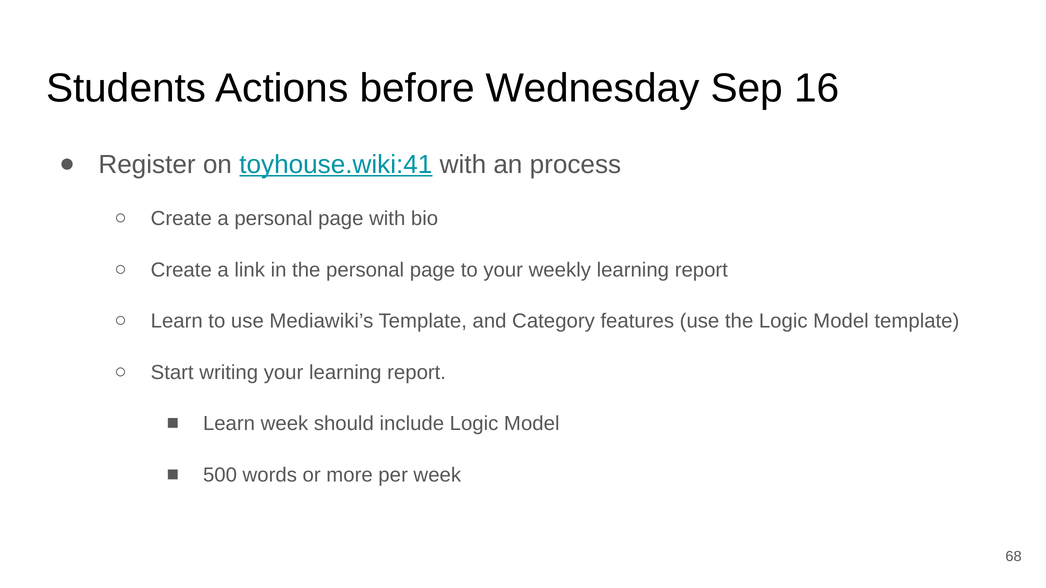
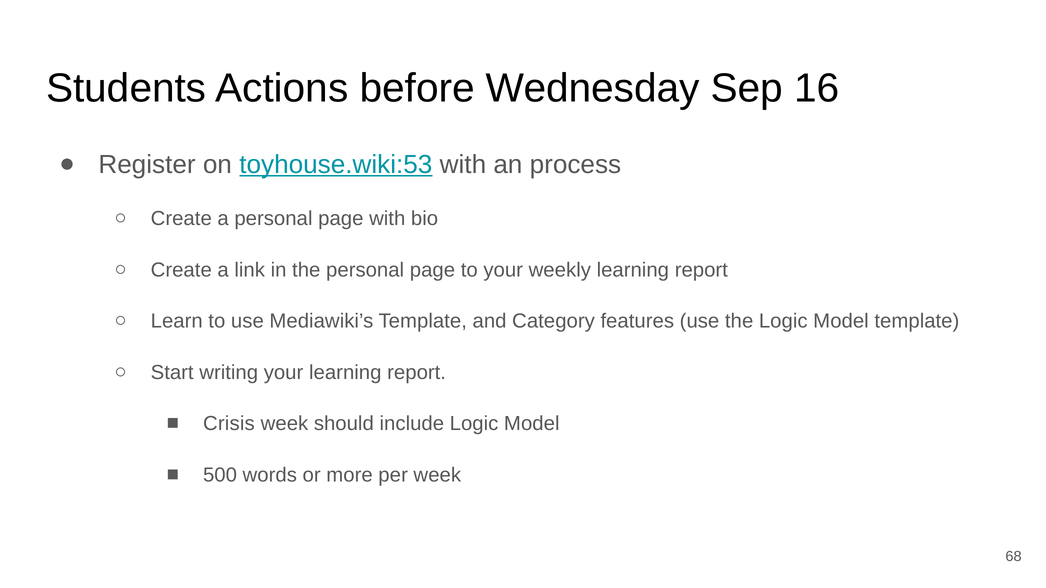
toyhouse.wiki:41: toyhouse.wiki:41 -> toyhouse.wiki:53 (336, 164)
Learn: Learn -> Crisis (229, 424)
